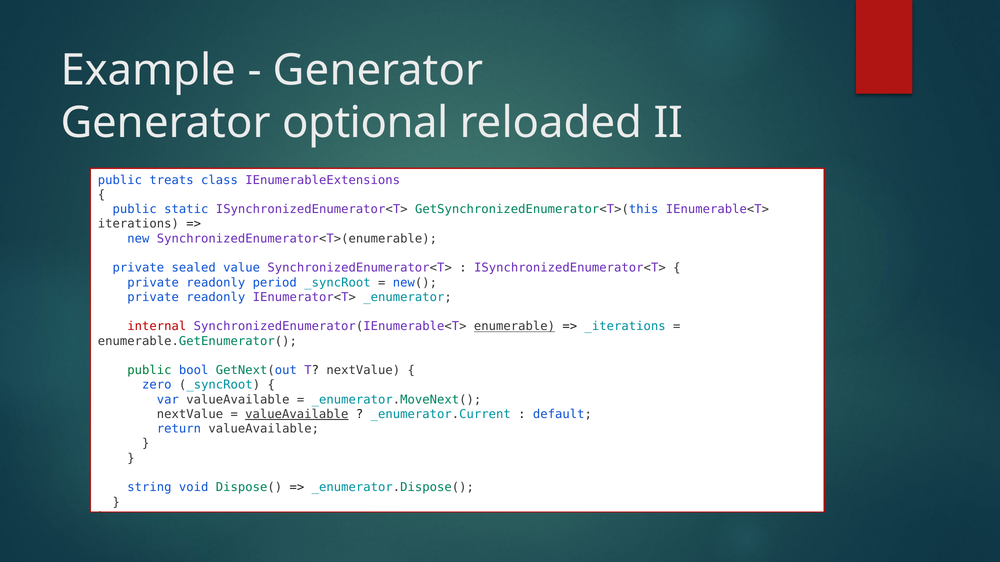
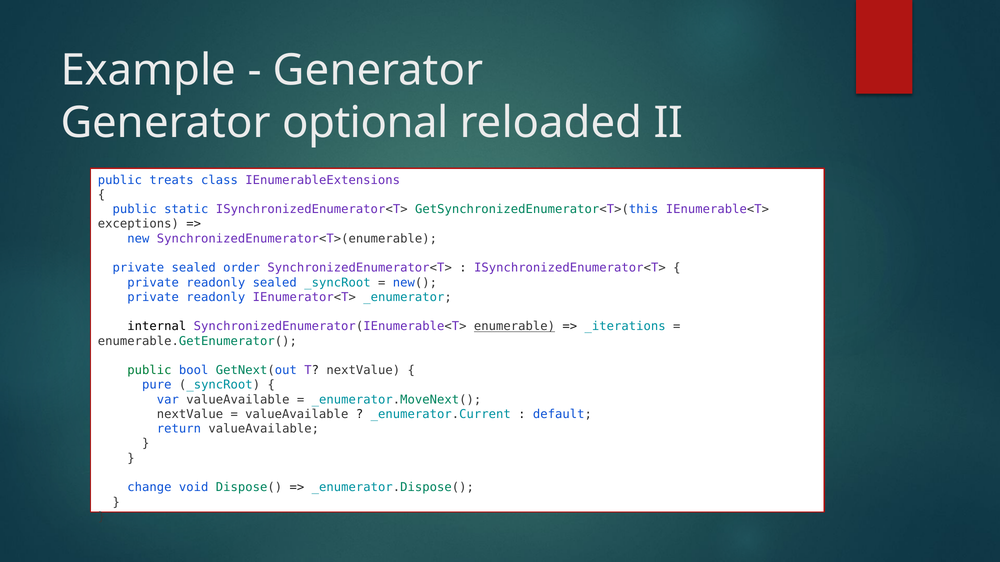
iterations: iterations -> exceptions (138, 224)
value: value -> order (242, 268)
readonly period: period -> sealed (275, 283)
internal colour: red -> black (157, 327)
zero: zero -> pure (157, 385)
valueAvailable underline: present -> none (297, 415)
string: string -> change (149, 488)
